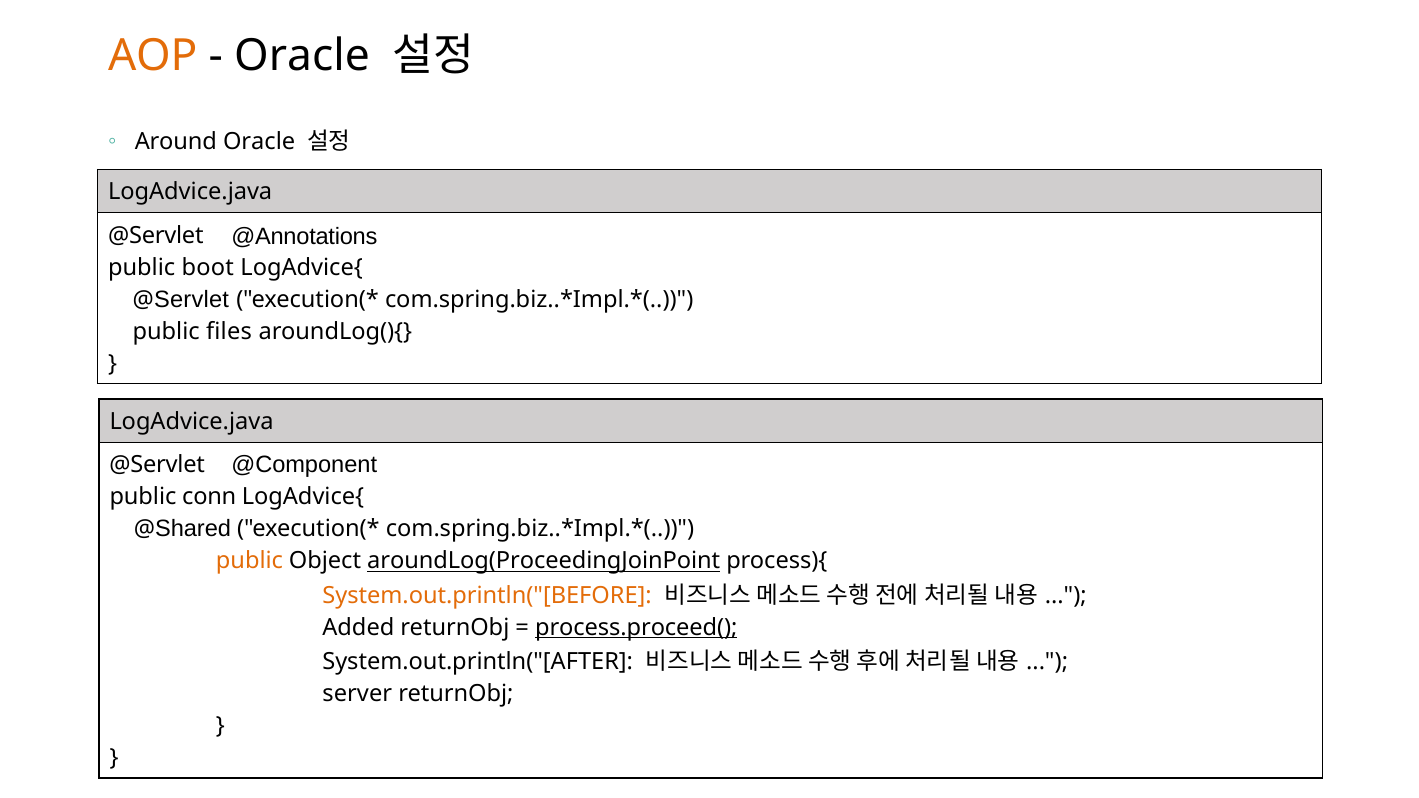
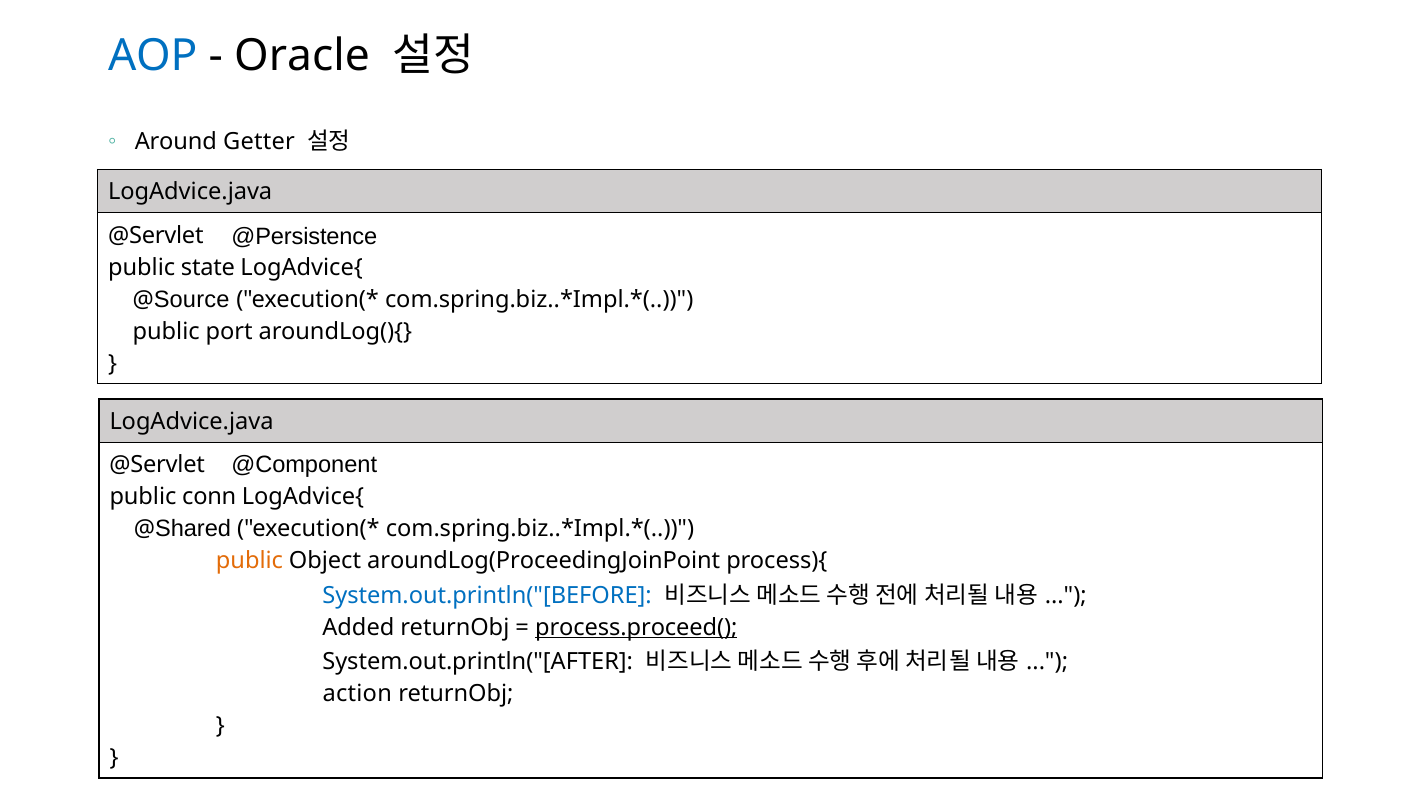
AOP colour: orange -> blue (153, 56)
Around Oracle: Oracle -> Getter (259, 142)
@Annotations: @Annotations -> @Persistence (304, 237)
boot: boot -> state (208, 267)
Servlet: Servlet -> Source (192, 300)
files: files -> port (229, 332)
aroundLog(ProceedingJoinPoint underline: present -> none (544, 561)
System.out.println("[BEFORE colour: orange -> blue (487, 595)
server: server -> action (357, 694)
